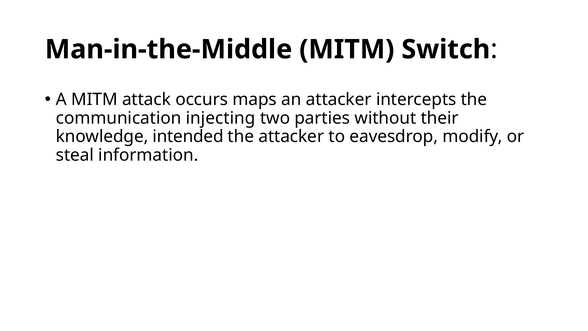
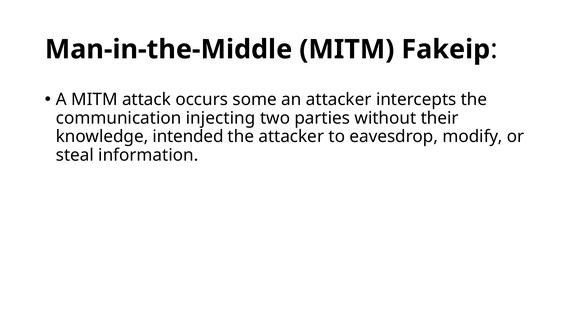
Switch: Switch -> Fakeip (446, 49)
maps: maps -> some (255, 99)
